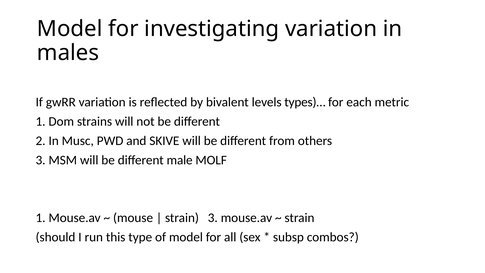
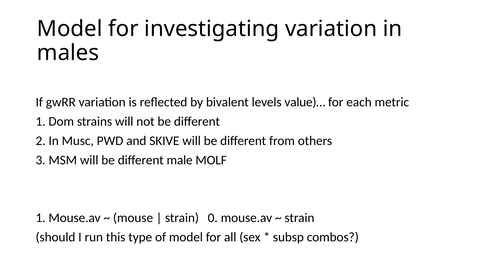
types)…: types)… -> value)… (305, 102)
strain 3: 3 -> 0 (213, 218)
